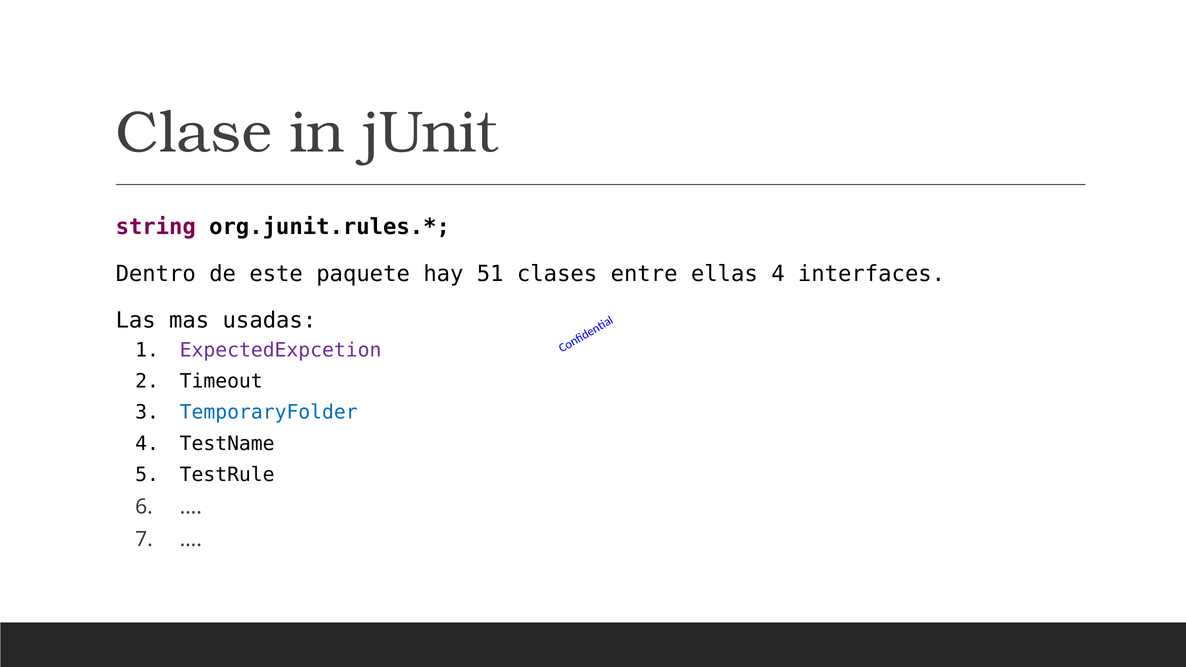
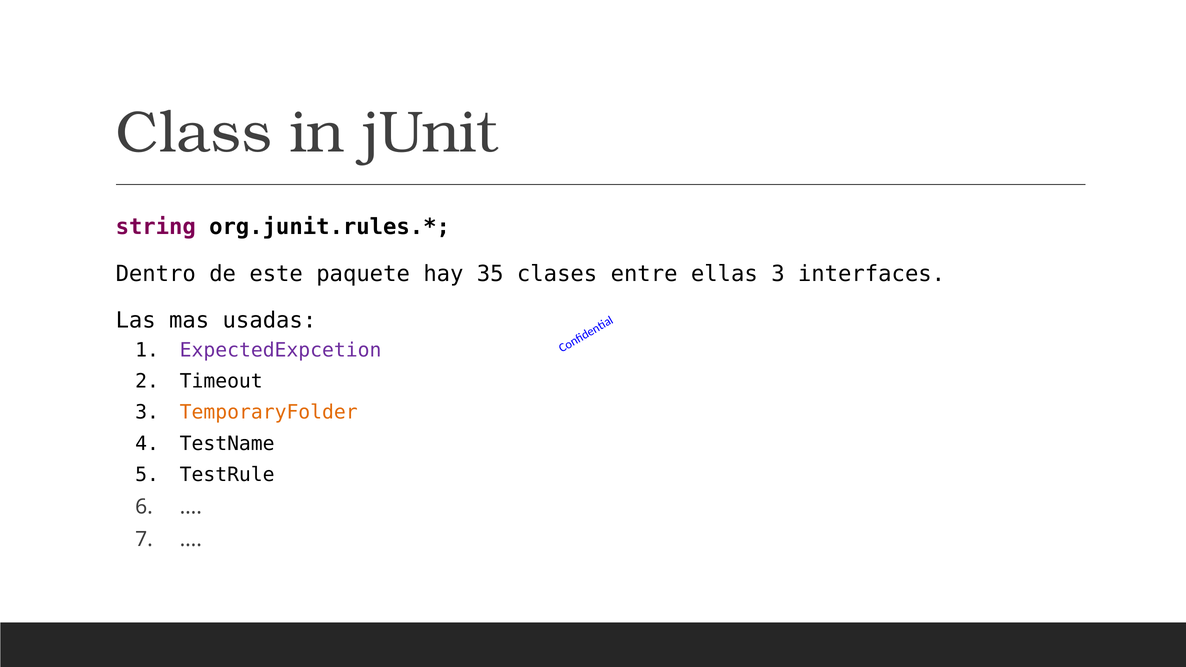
Clase: Clase -> Class (194, 133)
51: 51 -> 35 (490, 274)
ellas 4: 4 -> 3 (778, 274)
TemporaryFolder colour: blue -> orange (269, 413)
